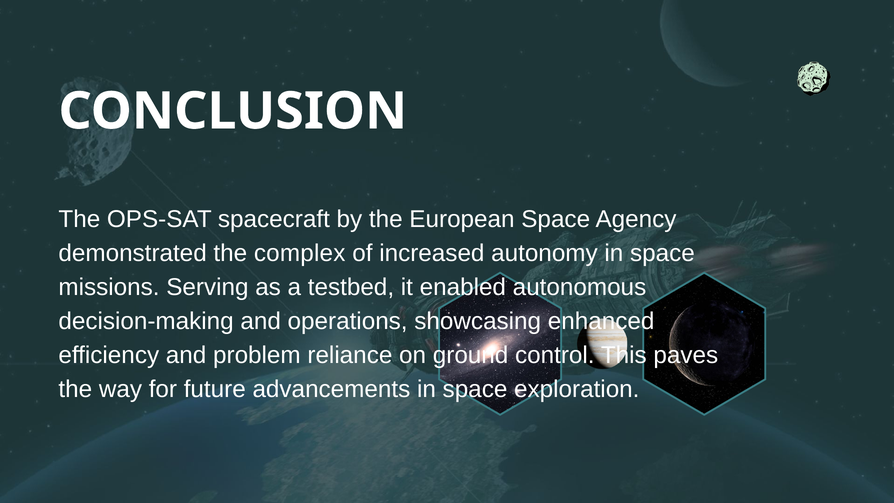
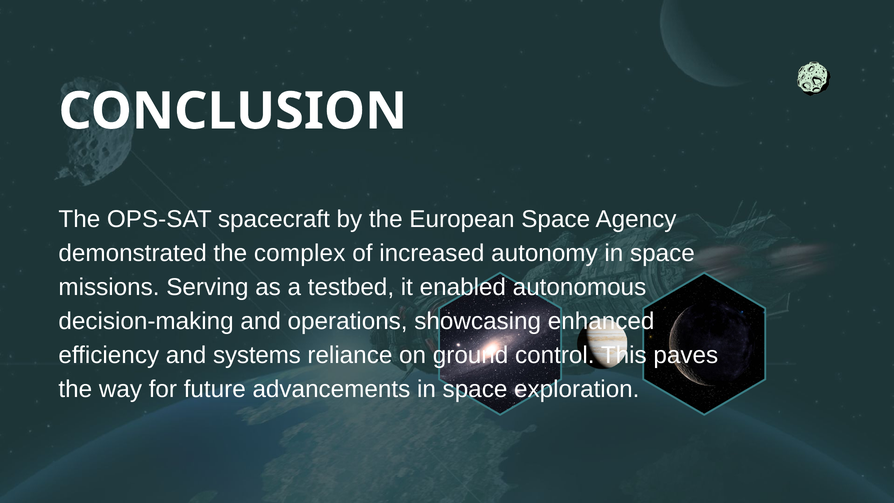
problem: problem -> systems (257, 355)
